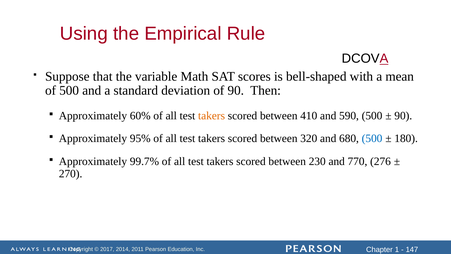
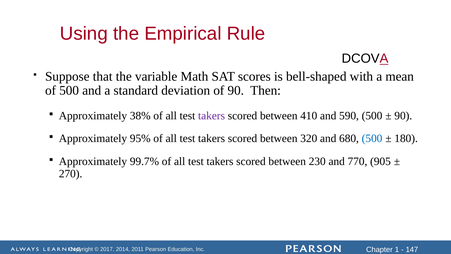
60%: 60% -> 38% (140, 116)
takers colour: orange -> purple (212, 116)
276: 276 -> 905 (380, 161)
